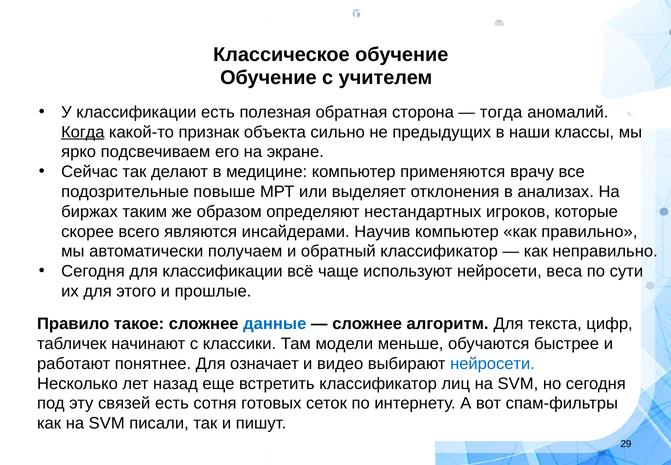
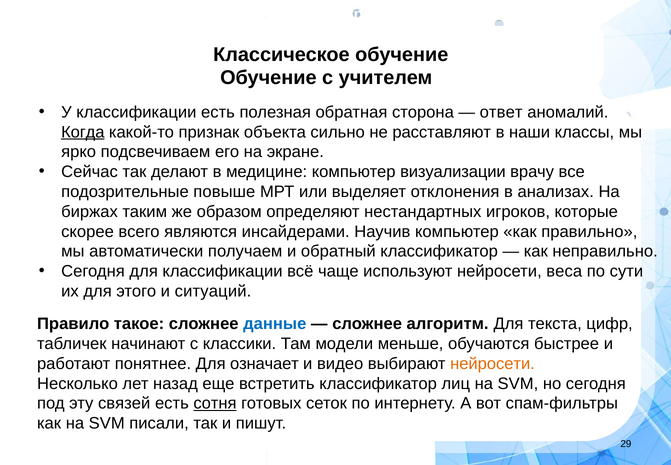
тогда: тогда -> ответ (501, 112)
предыдущих: предыдущих -> расставляют (442, 132)
применяются: применяются -> визуализации (453, 172)
прошлые: прошлые -> ситуаций (213, 291)
нейросети colour: blue -> orange (492, 364)
сотня underline: none -> present (215, 404)
